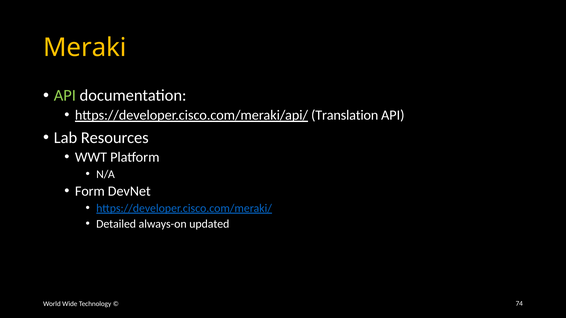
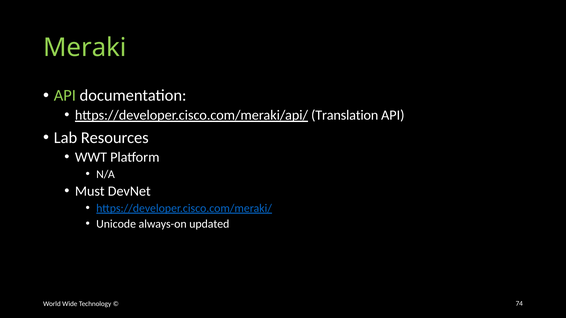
Meraki colour: yellow -> light green (85, 48)
Form: Form -> Must (90, 191)
Detailed: Detailed -> Unicode (116, 224)
